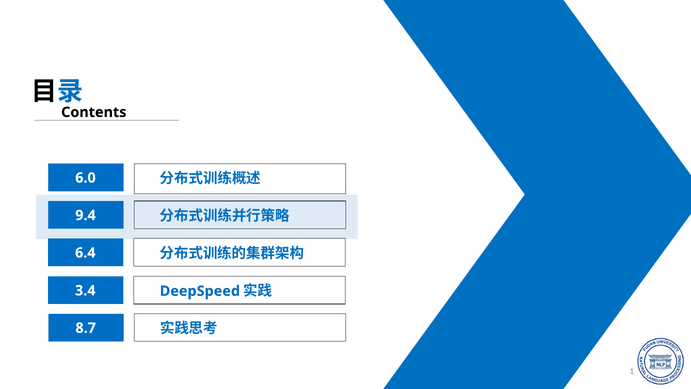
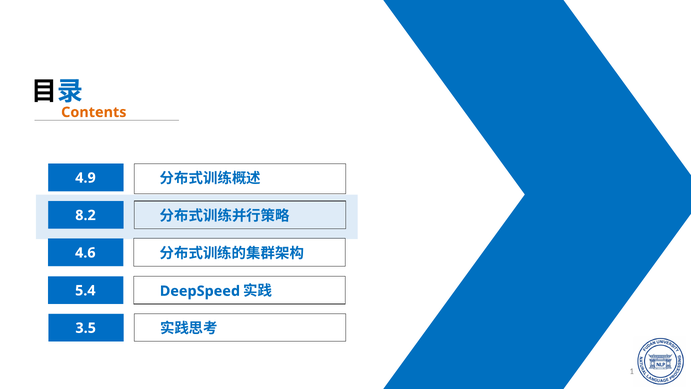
Contents colour: black -> orange (94, 112)
6.0: 6.0 -> 4.9 (85, 178)
9.4: 9.4 -> 8.2 (85, 215)
6.4: 6.4 -> 4.6 (85, 253)
3.4: 3.4 -> 5.4 (85, 290)
8.7: 8.7 -> 3.5 (86, 328)
